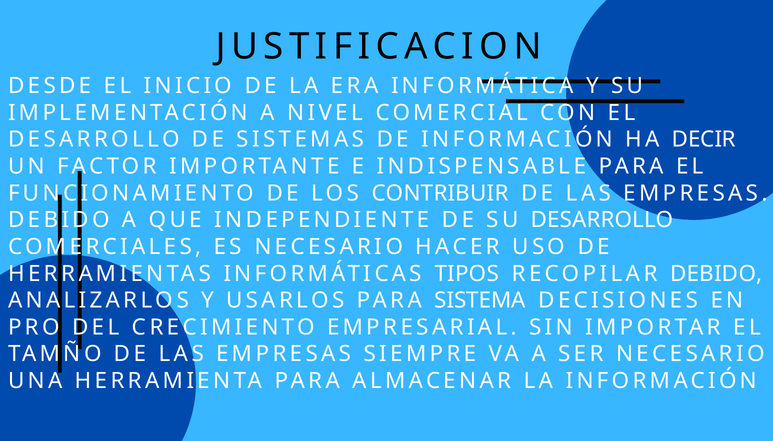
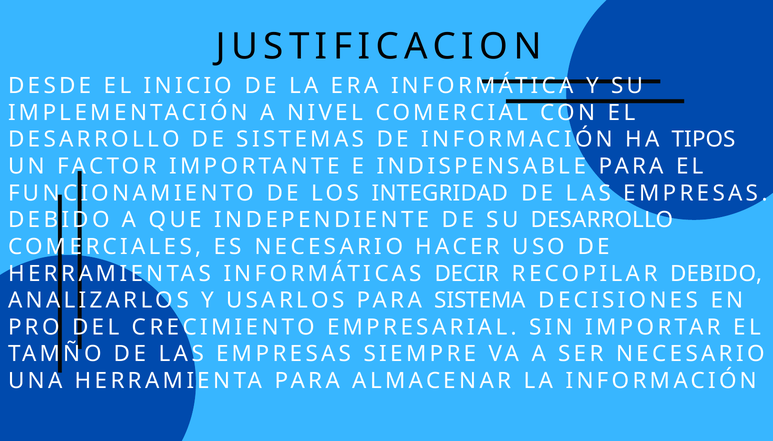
DECIR: DECIR -> TIPOS (704, 140)
CONTRIBUIR: CONTRIBUIR -> INTEGRIDAD (440, 193)
TIPOS: TIPOS -> DECIR (467, 274)
